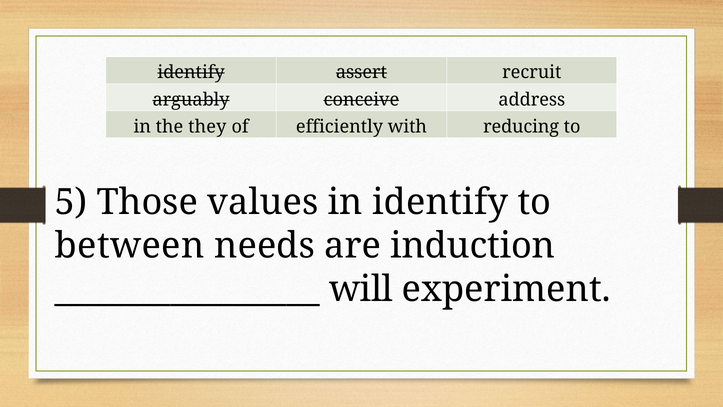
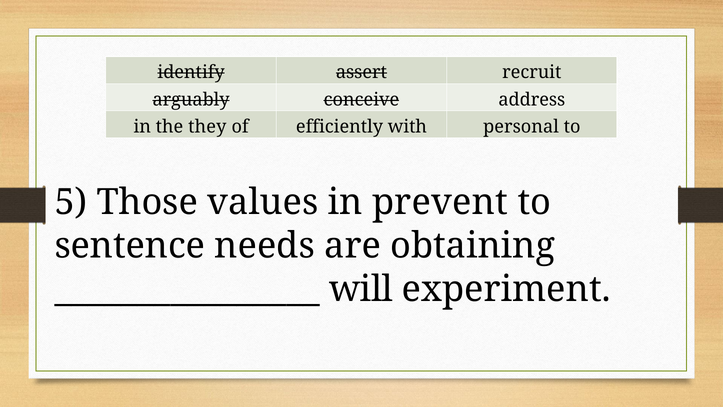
reducing: reducing -> personal (521, 127)
in identify: identify -> prevent (440, 202)
between: between -> sentence (130, 246)
induction: induction -> obtaining (473, 246)
